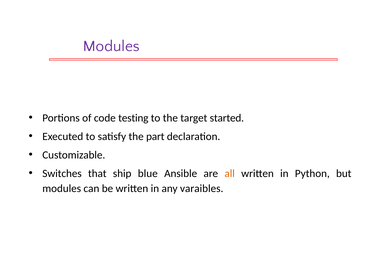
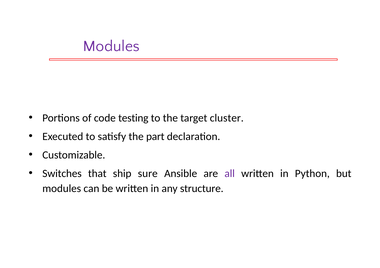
started: started -> cluster (227, 118)
blue: blue -> sure (148, 174)
all colour: orange -> purple (230, 174)
varaibles: varaibles -> structure (202, 189)
